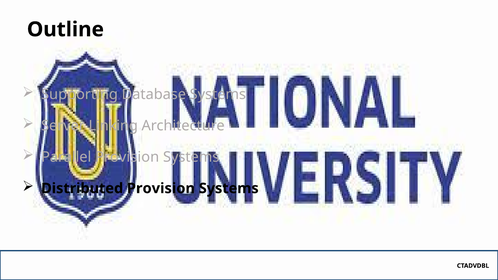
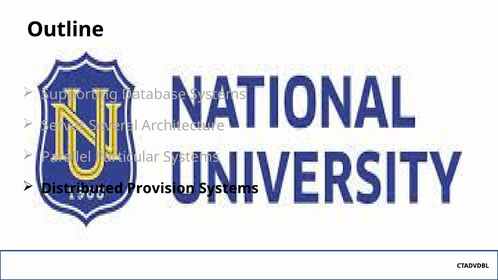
Linking: Linking -> Several (113, 126)
Parallel Provision: Provision -> Particular (127, 157)
